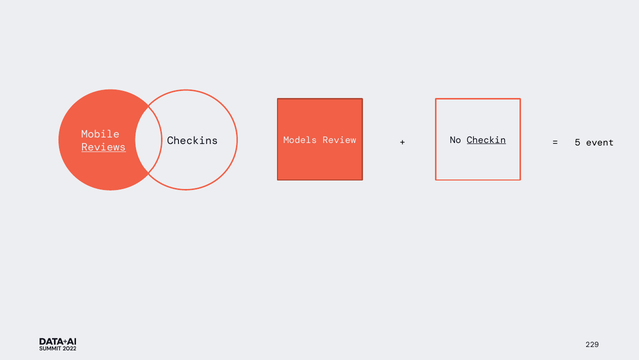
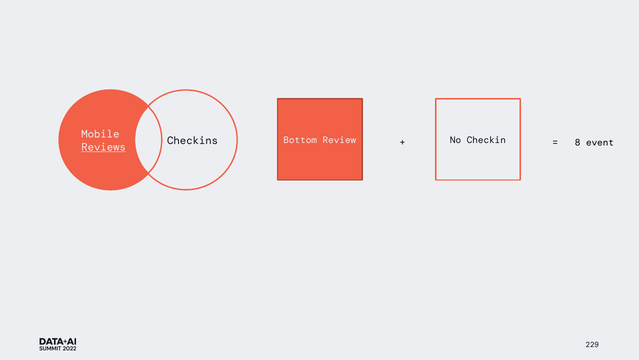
Models: Models -> Bottom (300, 140)
Checkin underline: present -> none (486, 140)
5: 5 -> 8 (578, 142)
